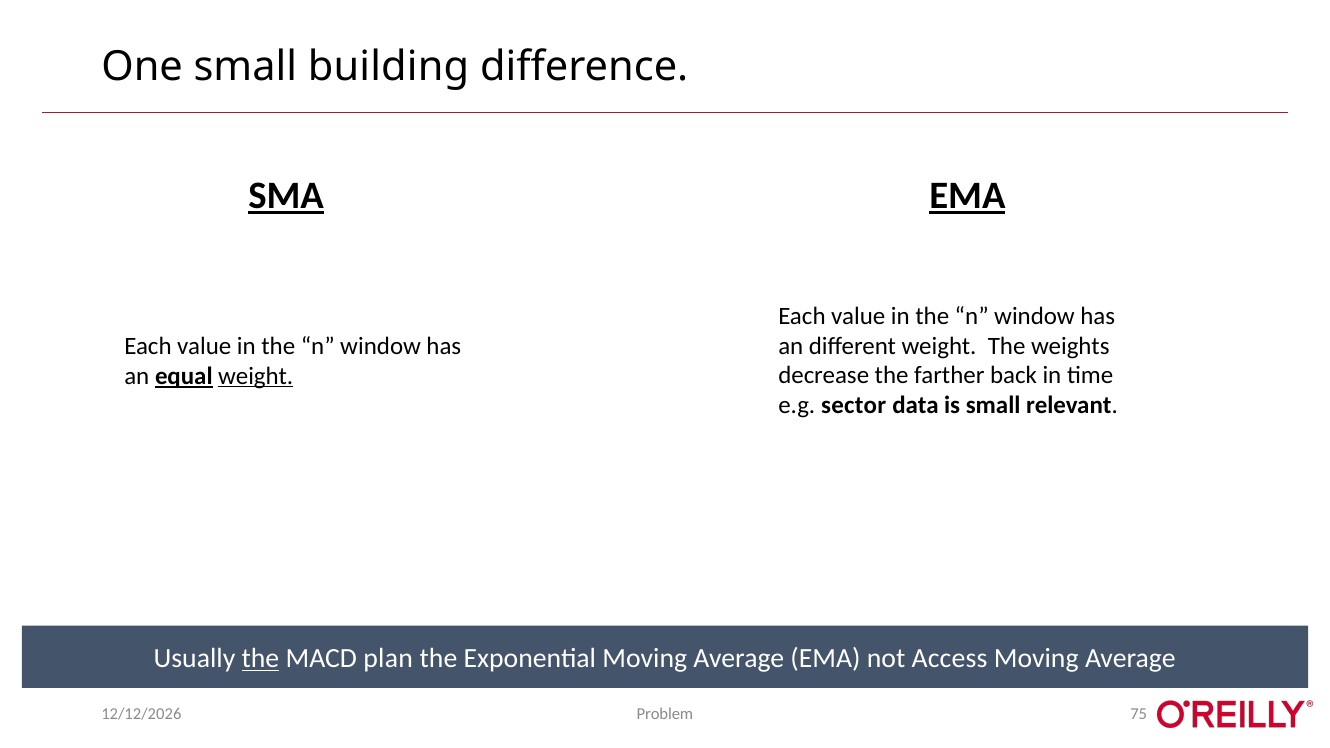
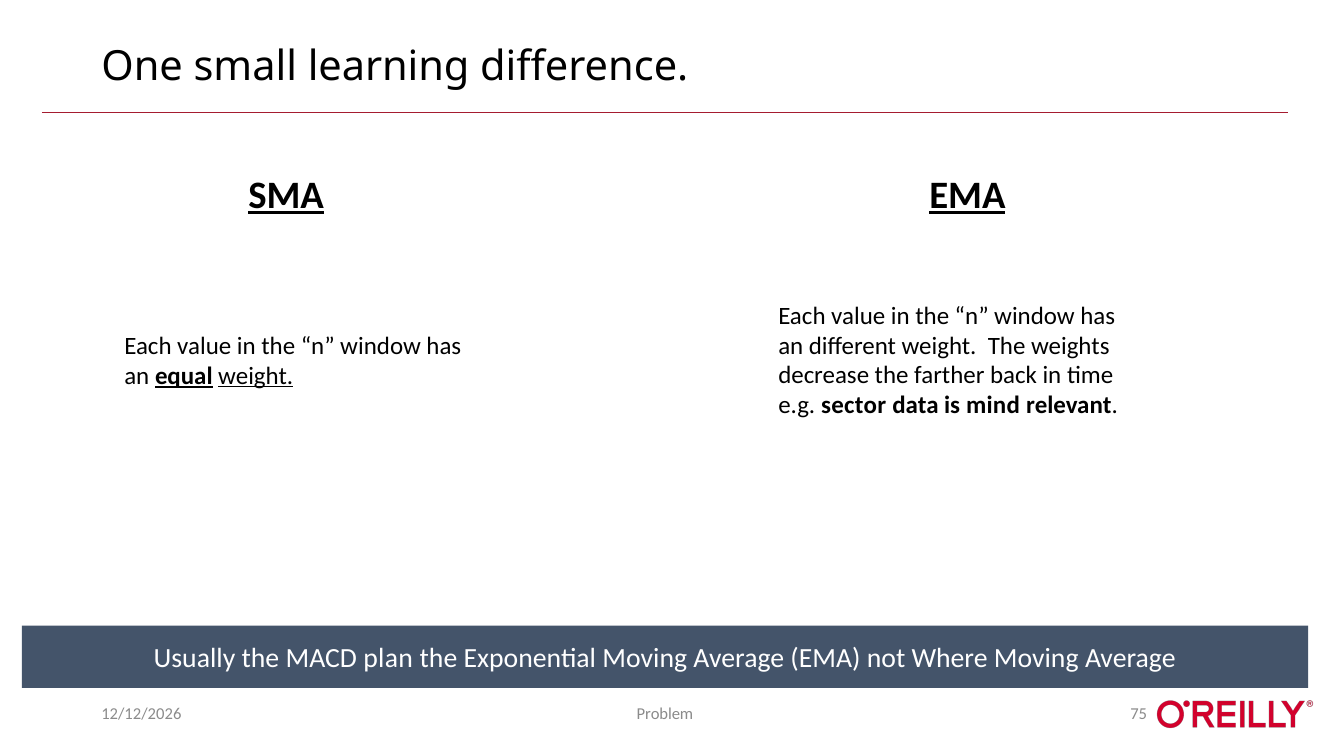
building: building -> learning (389, 67)
is small: small -> mind (993, 406)
the underline: present -> none (260, 659)
Access: Access -> Where (950, 659)
